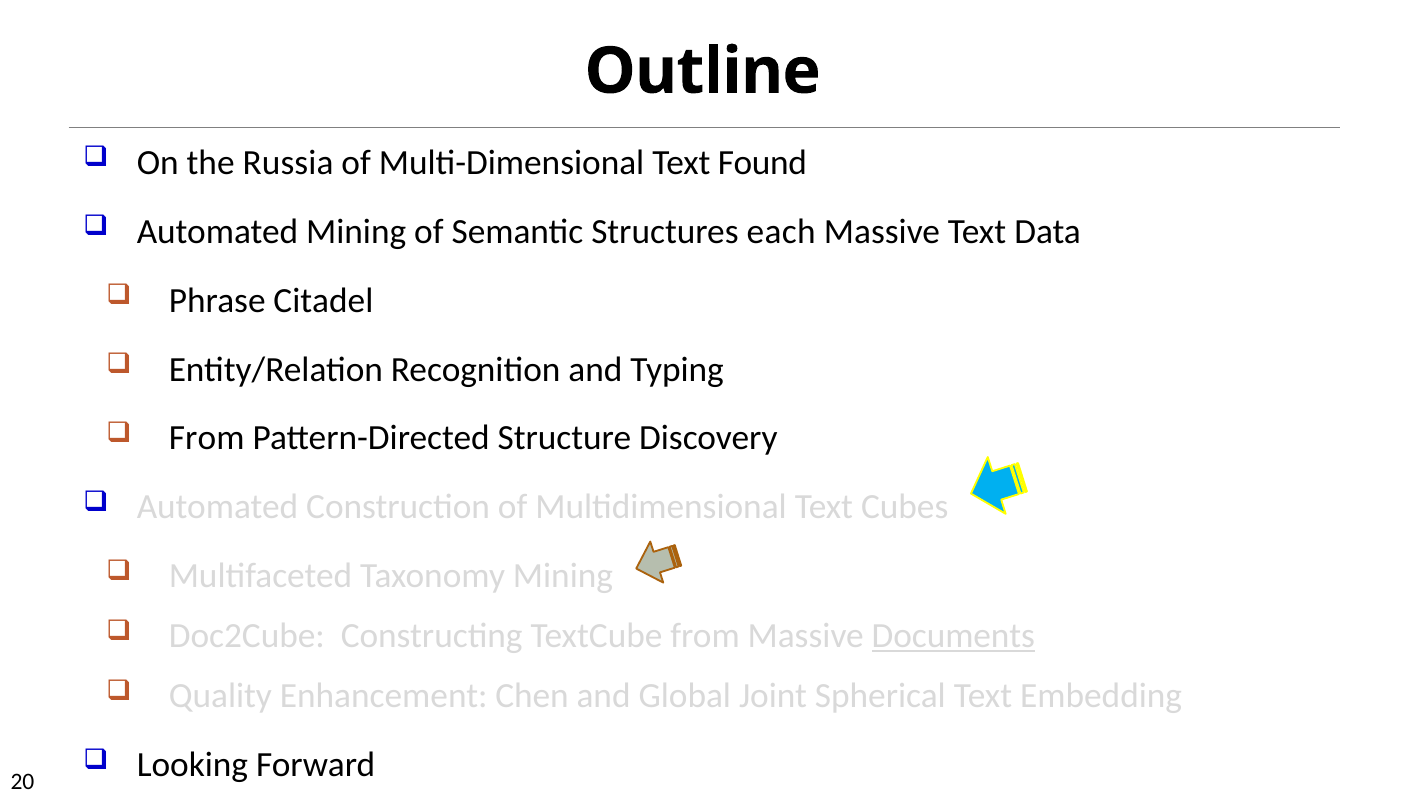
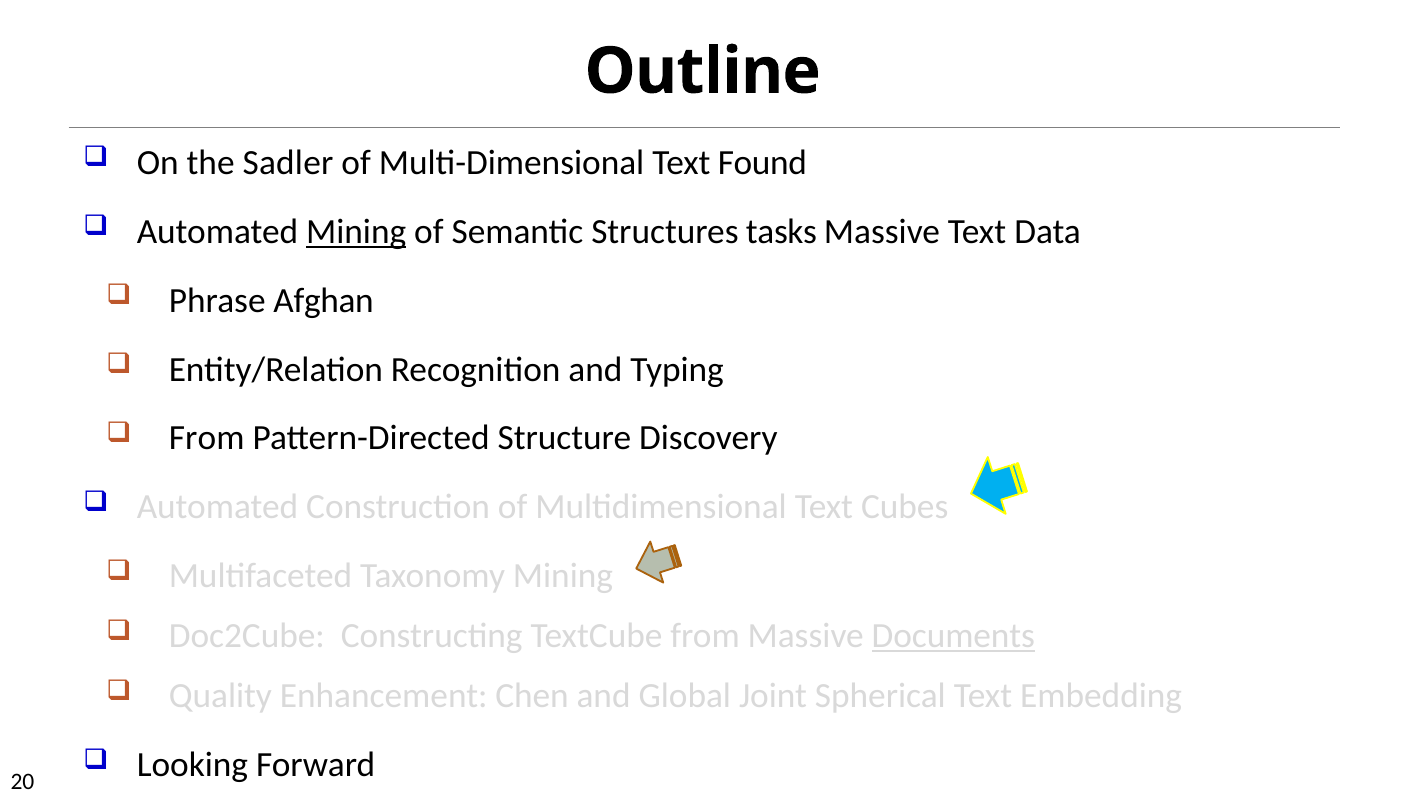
Russia: Russia -> Sadler (288, 163)
Mining underline: none -> present (356, 231)
each: each -> tasks (781, 231)
Citadel: Citadel -> Afghan (324, 300)
